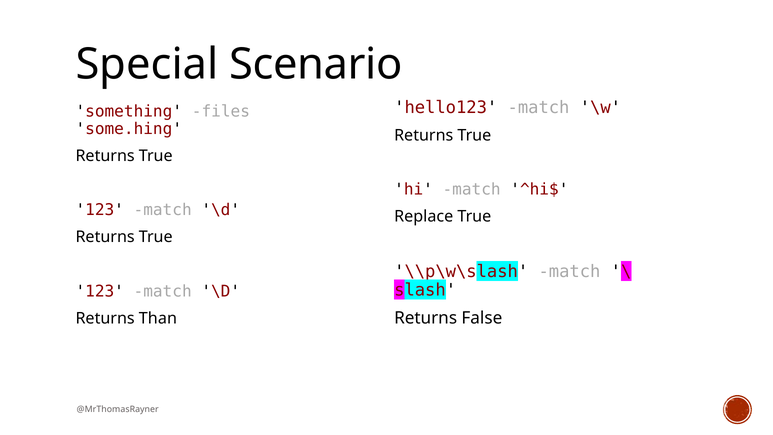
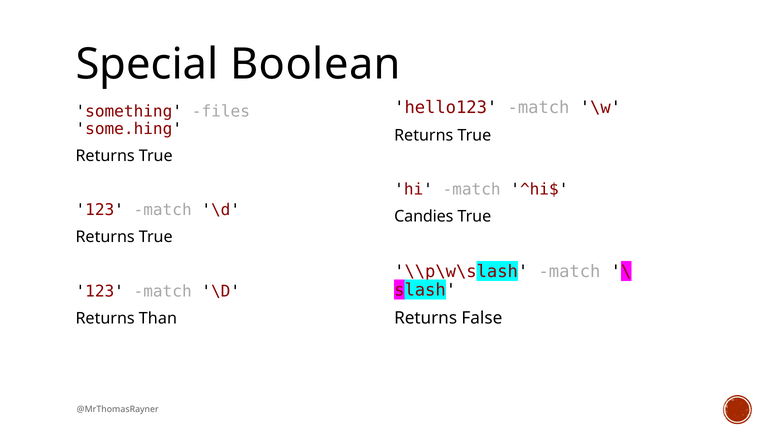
Scenario: Scenario -> Boolean (316, 64)
Replace: Replace -> Candies (424, 217)
